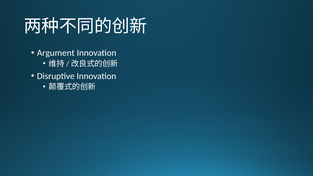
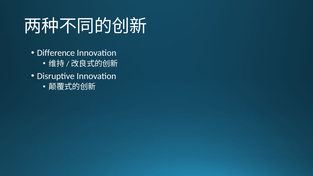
Argument: Argument -> Difference (56, 53)
